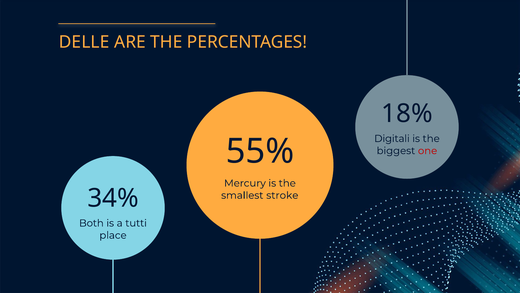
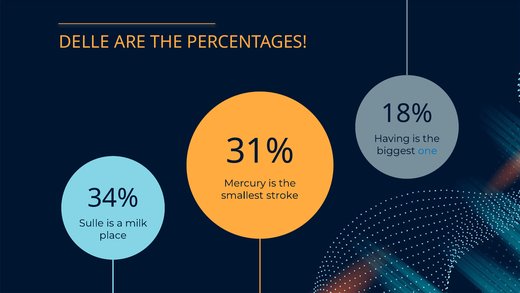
Digitali: Digitali -> Having (392, 138)
55%: 55% -> 31% (260, 151)
one colour: red -> blue (428, 151)
Both: Both -> Sulle (91, 223)
tutti: tutti -> milk (136, 223)
